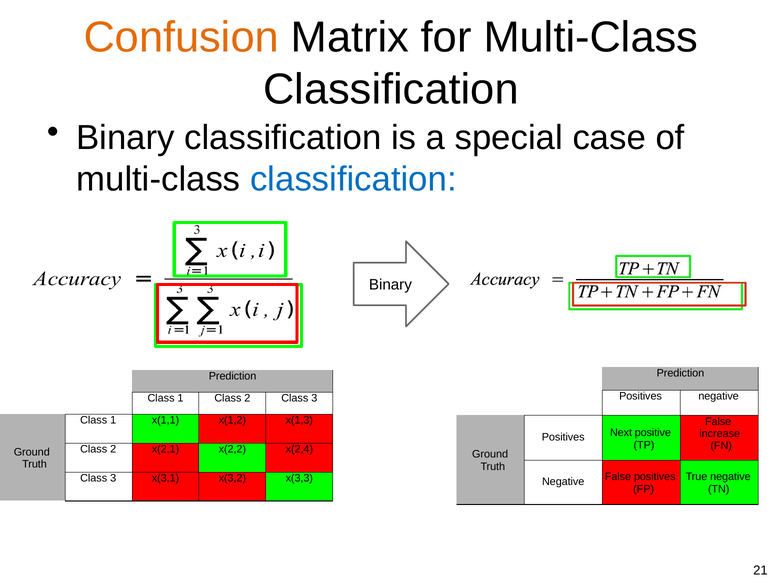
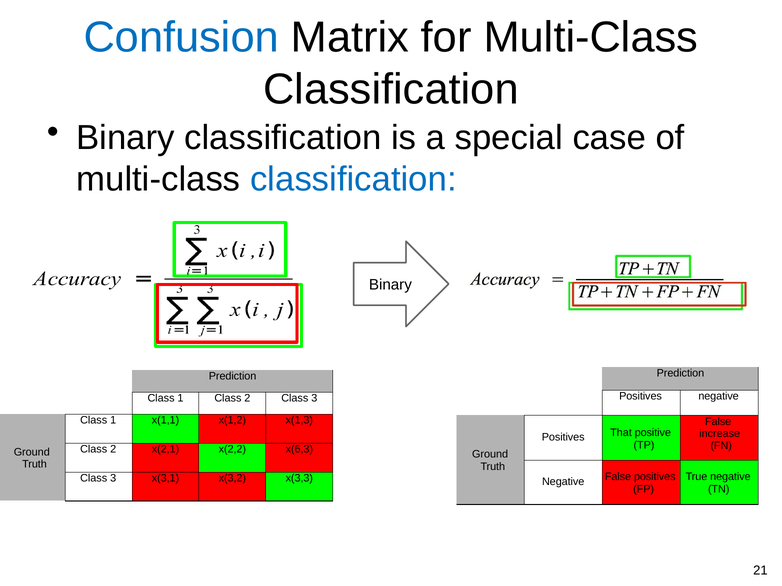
Confusion colour: orange -> blue (181, 38)
Next: Next -> That (621, 433)
x(2,4: x(2,4 -> x(6,3 (299, 450)
